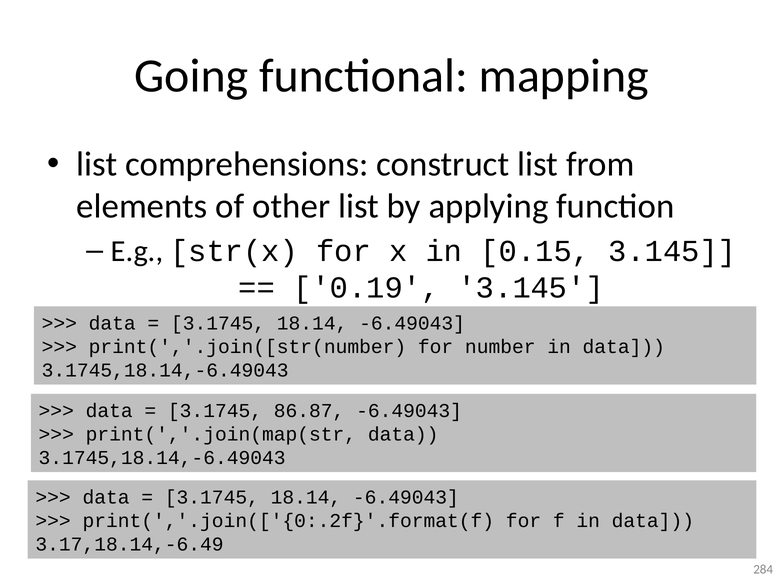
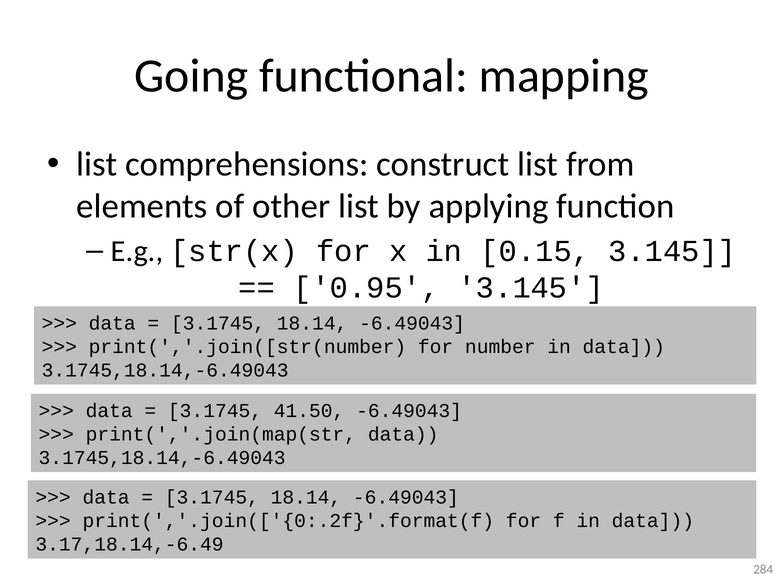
0.19: 0.19 -> 0.95 (366, 288)
86.87: 86.87 -> 41.50 (309, 411)
